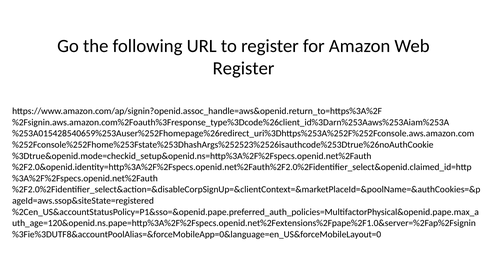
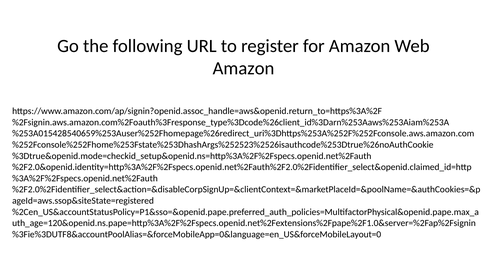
Register: Register -> Amazon (243, 69)
